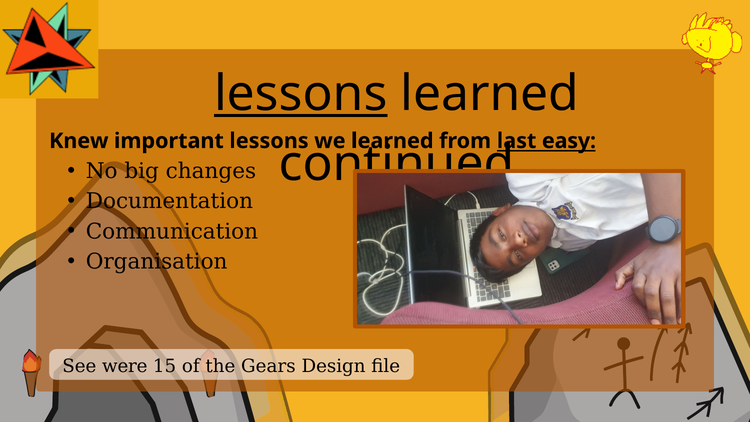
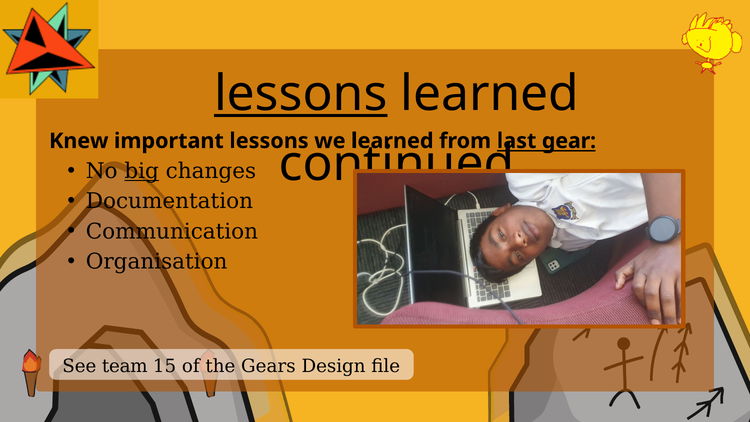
easy: easy -> gear (569, 141)
big underline: none -> present (142, 171)
were: were -> team (125, 366)
